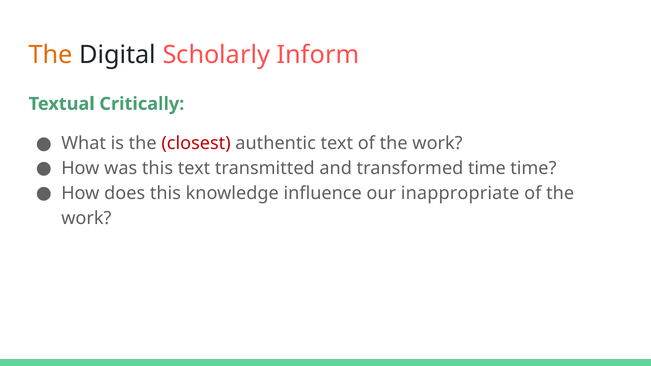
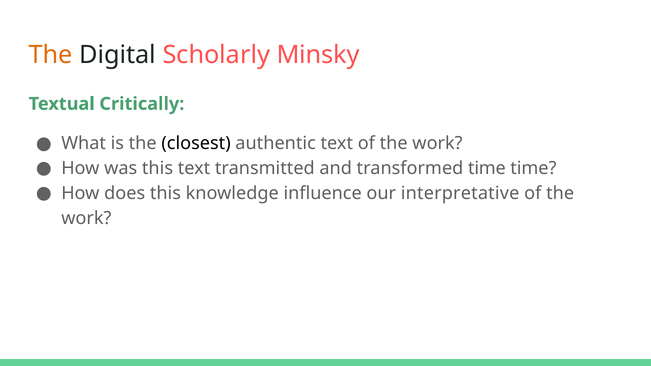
Inform: Inform -> Minsky (318, 55)
closest colour: red -> black (196, 143)
inappropriate: inappropriate -> interpretative (460, 193)
